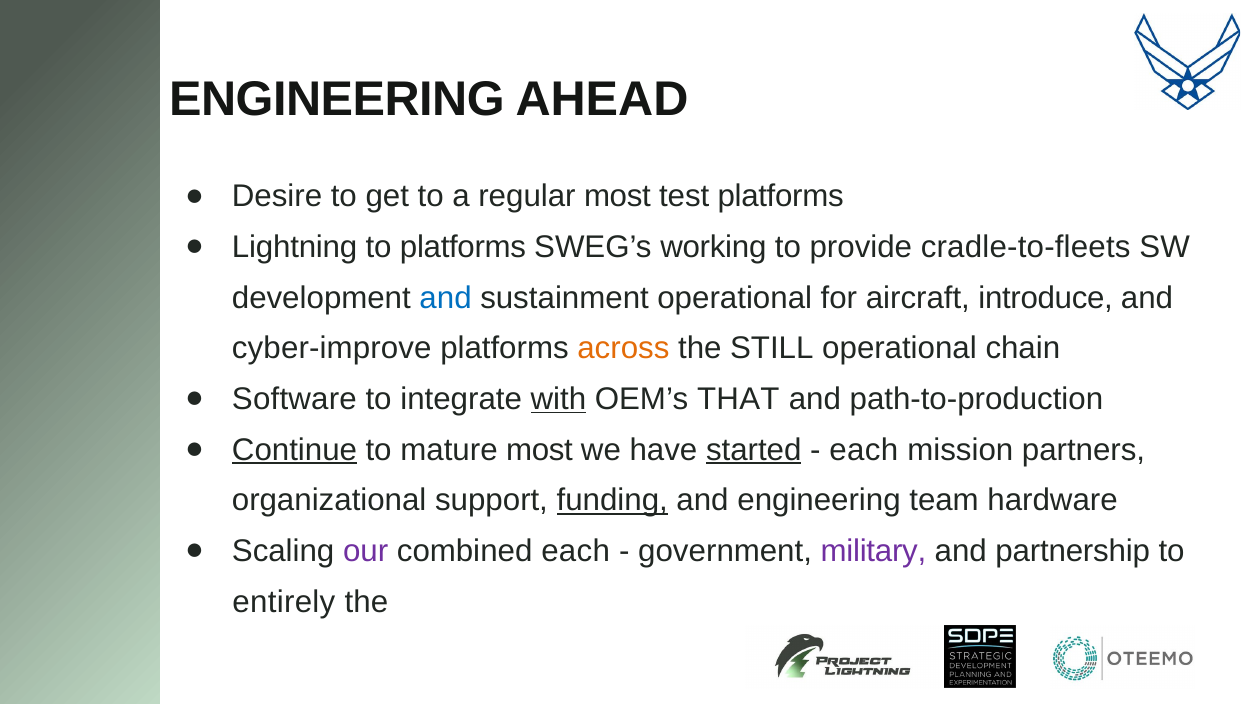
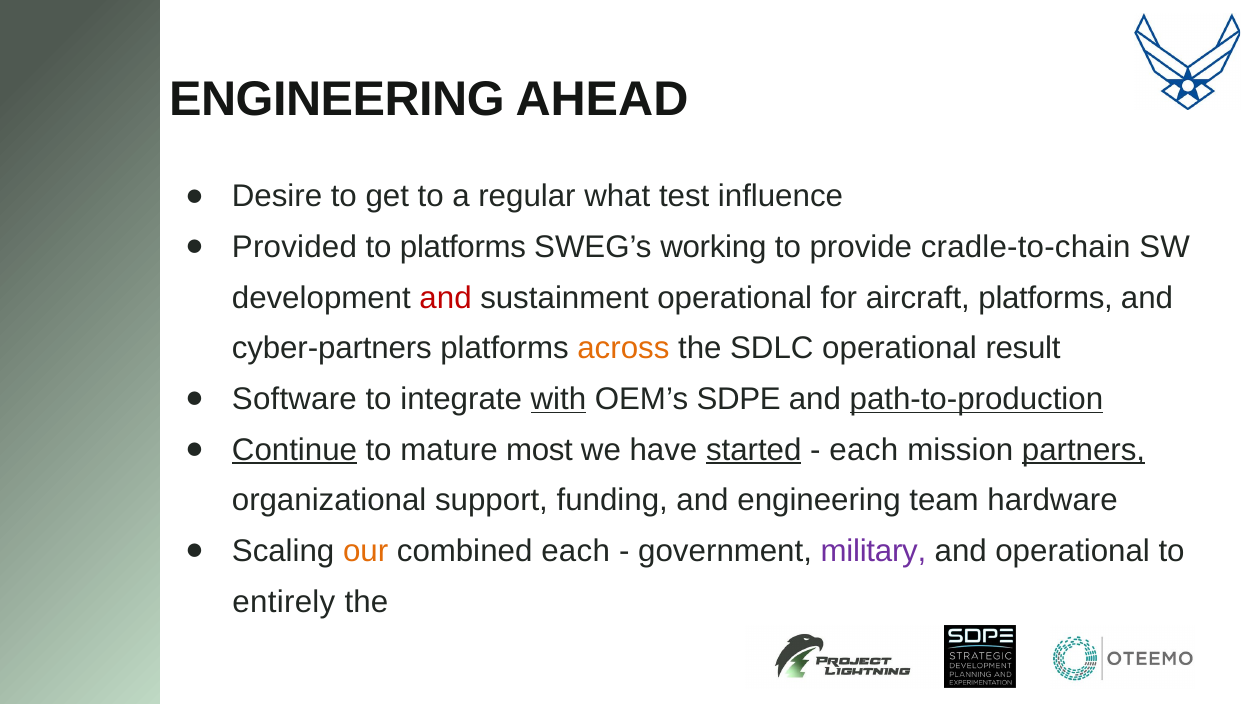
regular most: most -> what (617, 196)
test platforms: platforms -> influence (780, 196)
Lightning: Lightning -> Provided (294, 247)
cradle-to-fleets: cradle-to-fleets -> cradle-to-chain (1026, 247)
and colour: blue -> red (446, 298)
aircraft introduce: introduce -> platforms (1046, 298)
cyber-improve: cyber-improve -> cyber-partners (332, 348)
STILL: STILL -> SDLC (772, 348)
chain: chain -> result (1023, 348)
THAT: THAT -> SDPE (739, 399)
path-to-production underline: none -> present (976, 399)
partners underline: none -> present (1084, 450)
funding underline: present -> none (612, 500)
our colour: purple -> orange (366, 551)
and partnership: partnership -> operational (1073, 551)
